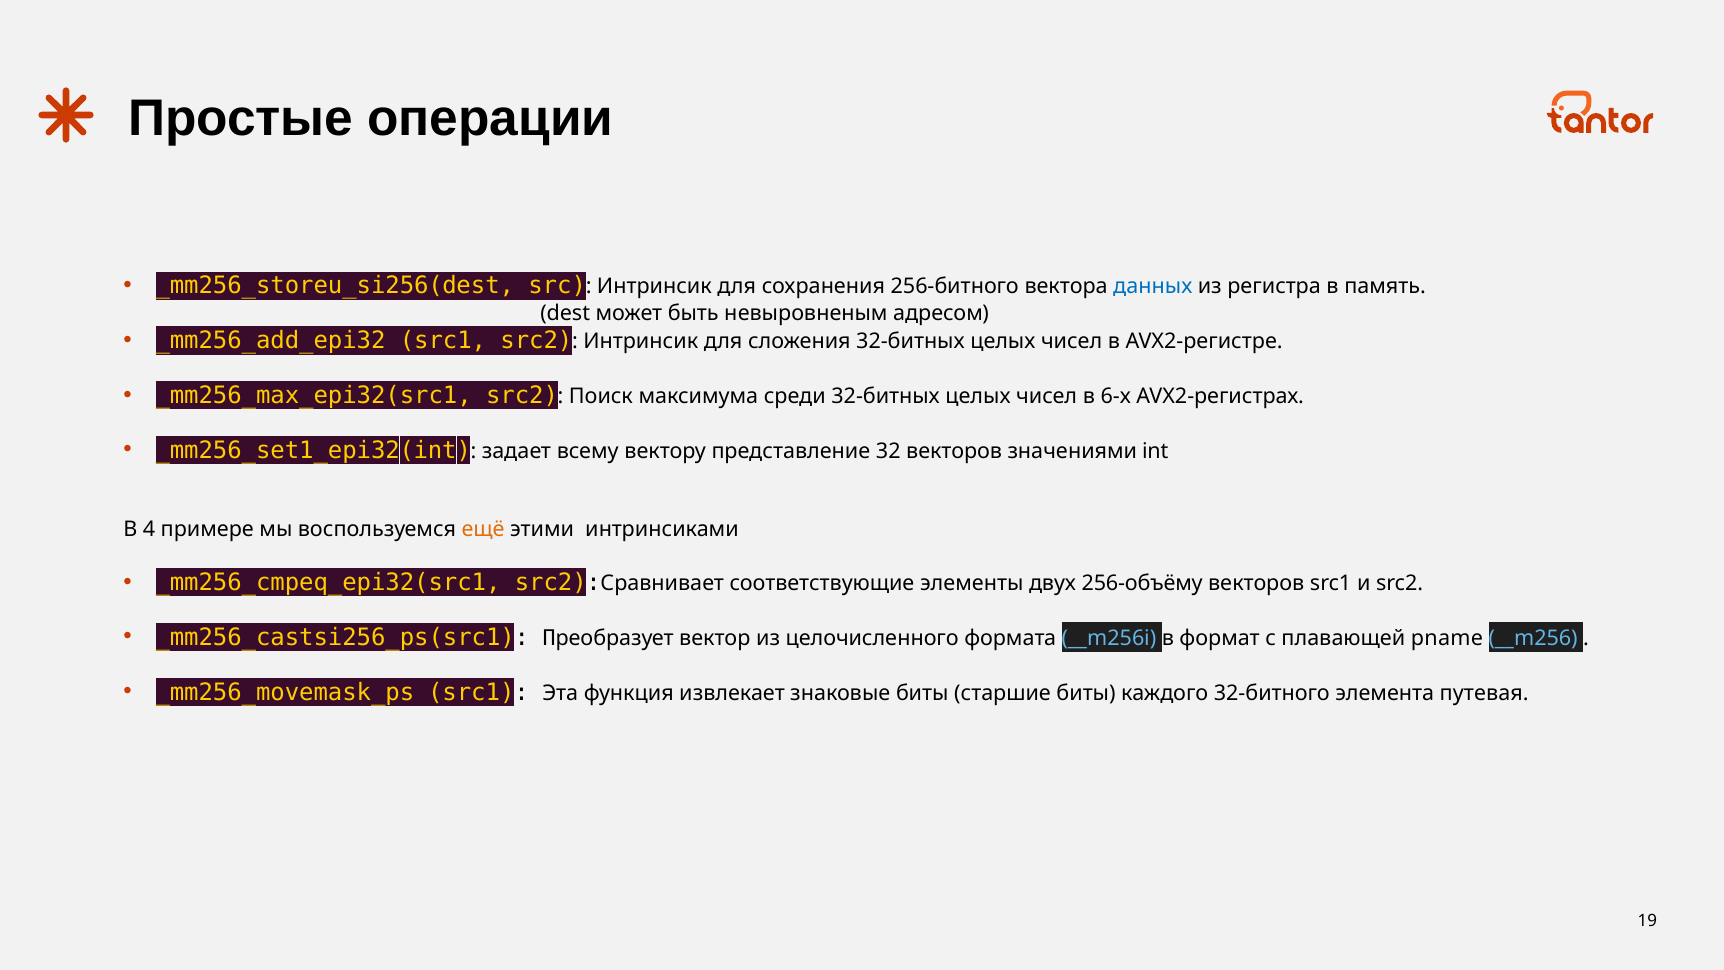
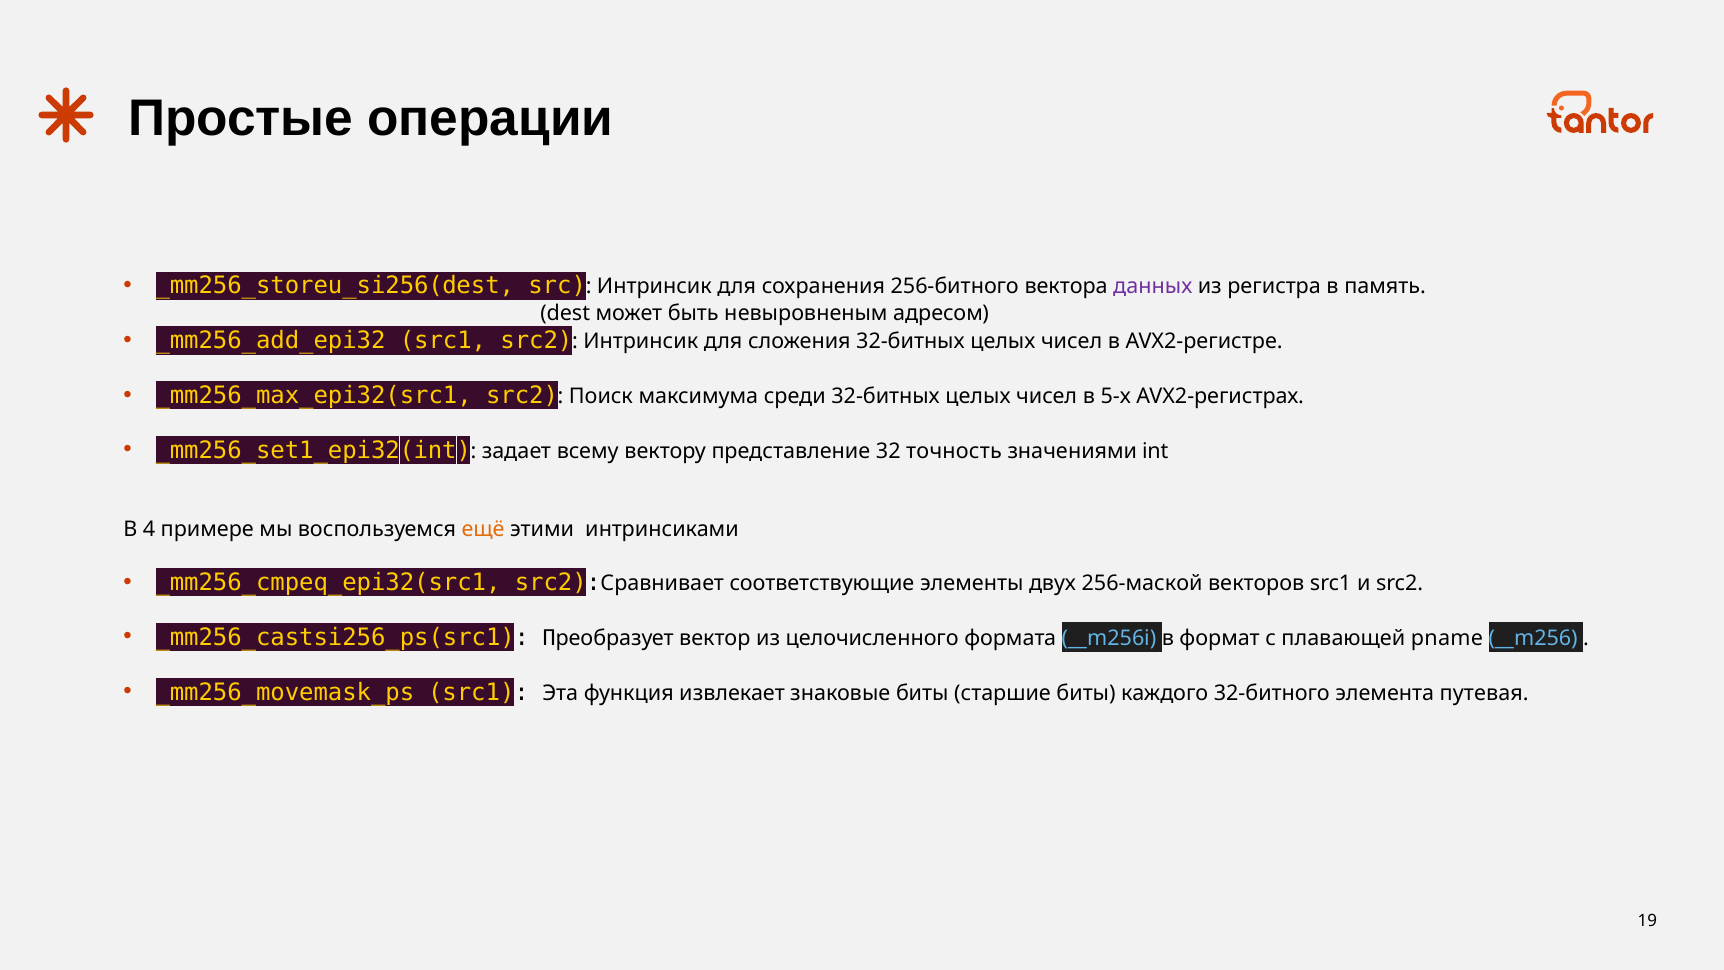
данных colour: blue -> purple (1153, 287)
6-х: 6-х -> 5-х (1116, 396)
32 векторов: векторов -> точность (954, 451)
256-объёму: 256-объёму -> 256-маской (1142, 583)
